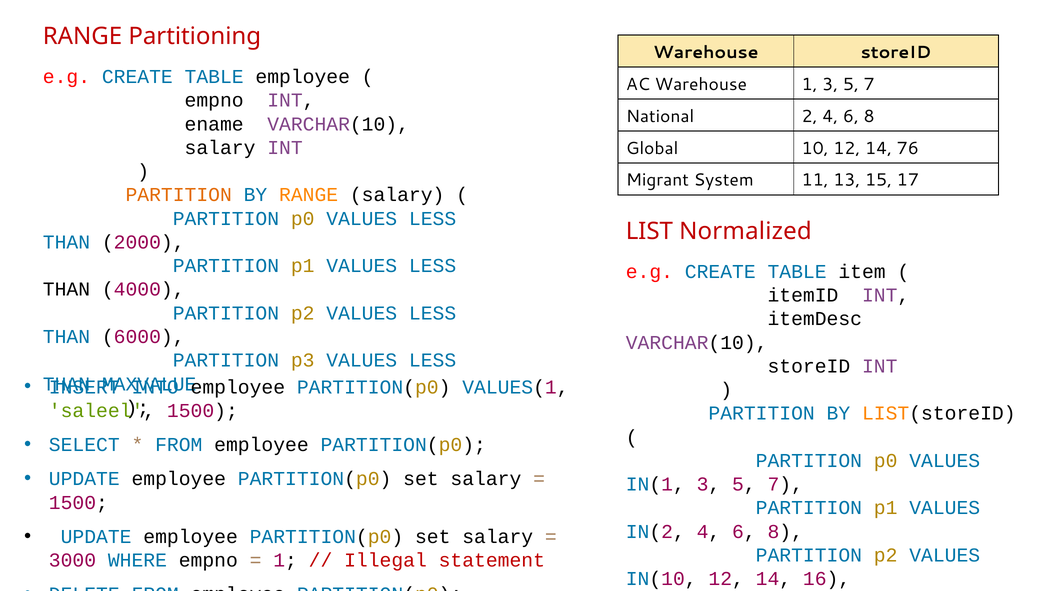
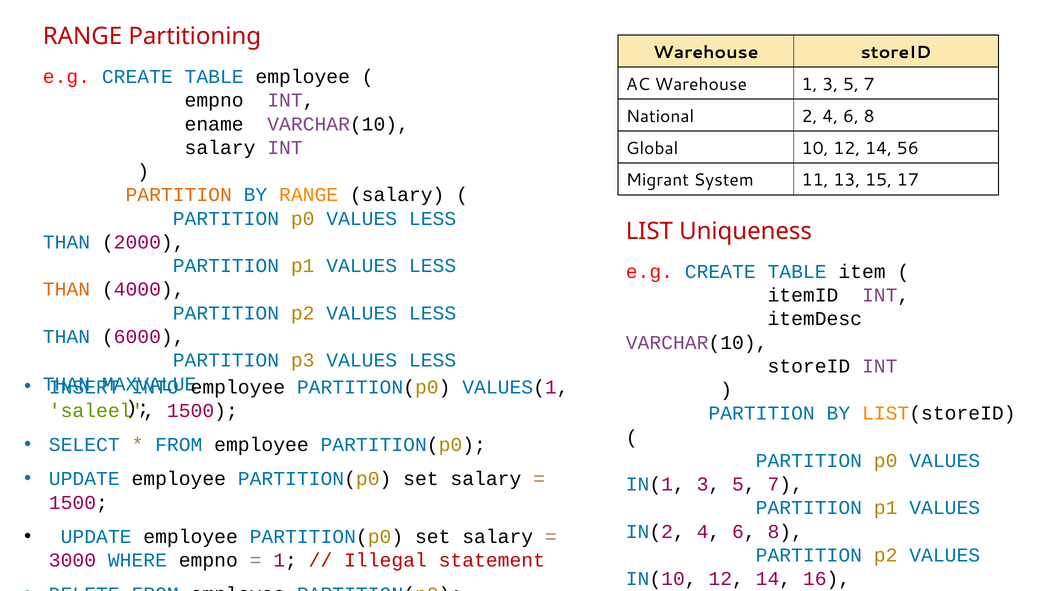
76: 76 -> 56 (908, 148)
Normalized: Normalized -> Uniqueness (746, 231)
THAN colour: black -> orange (66, 289)
